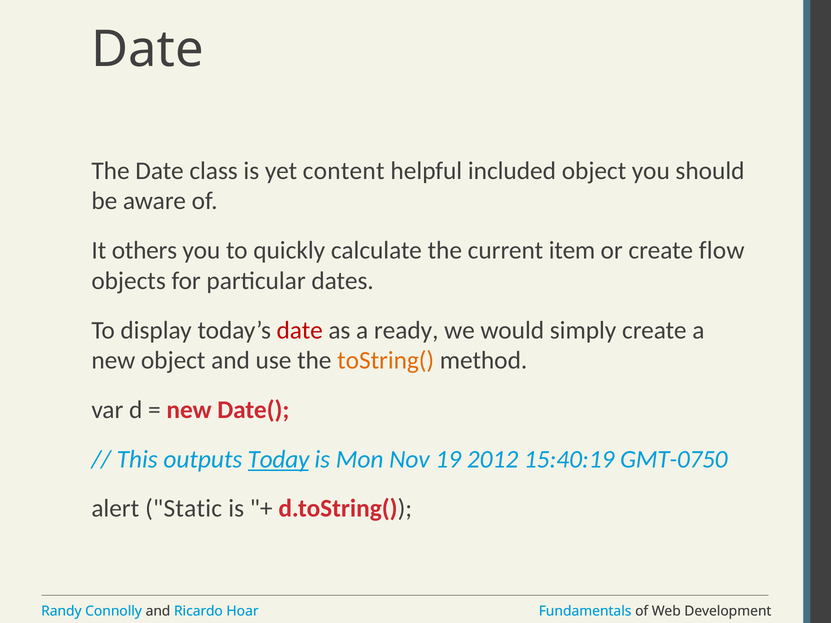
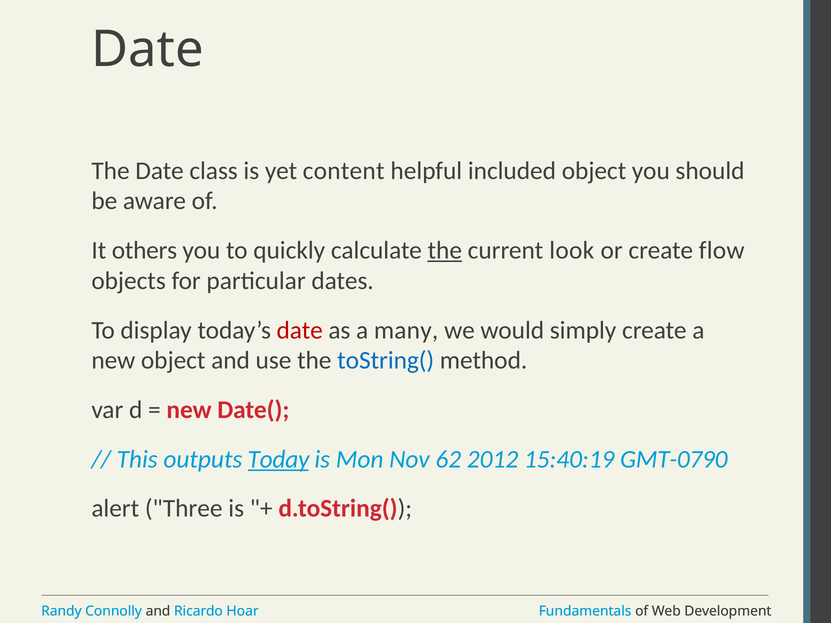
the underline: none -> present (445, 251)
item: item -> look (572, 251)
ready: ready -> many (406, 330)
toString( colour: orange -> blue (386, 361)
19: 19 -> 62 (448, 459)
GMT-0750: GMT-0750 -> GMT-0790 (674, 459)
Static: Static -> Three (184, 509)
